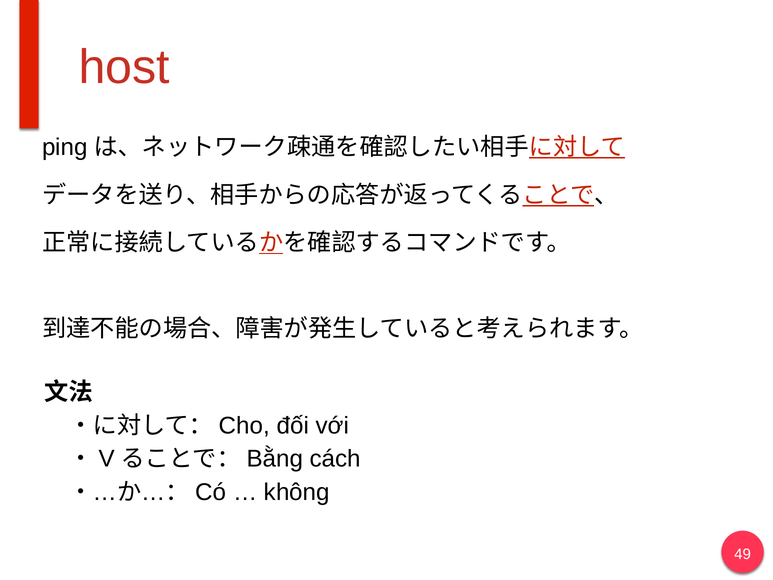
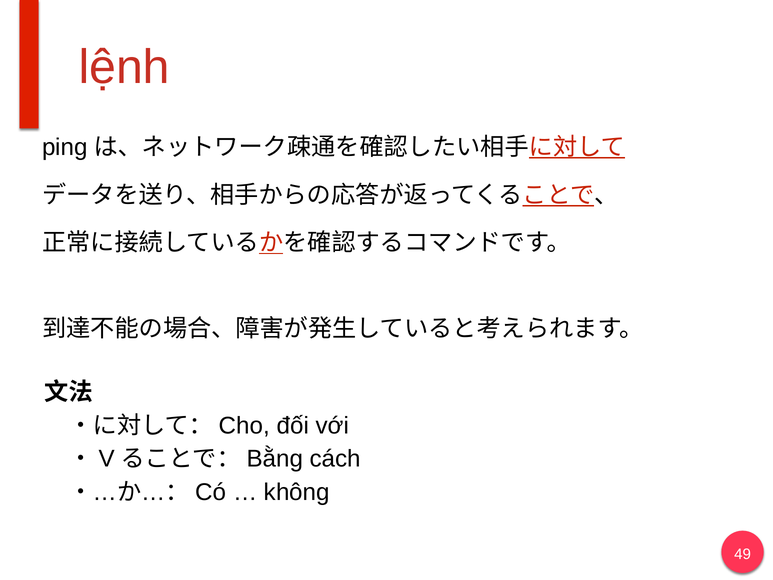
host: host -> lệnh (124, 67)
